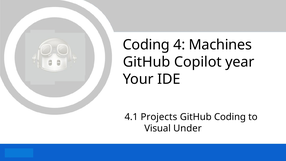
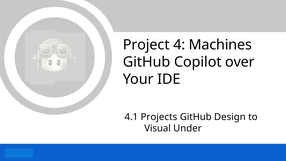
Coding: Coding -> Project (146, 45)
year: year -> over (240, 62)
GitHub Coding: Coding -> Design (230, 117)
